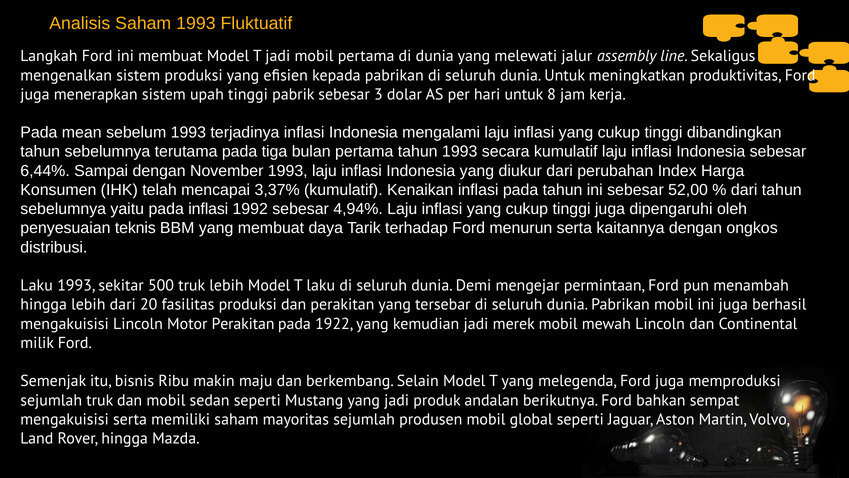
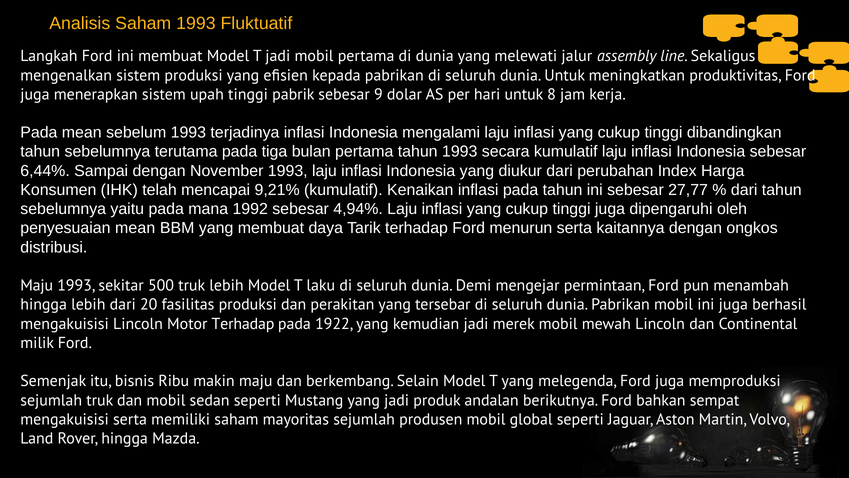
3: 3 -> 9 (378, 94)
3,37%: 3,37% -> 9,21% (277, 190)
52,00: 52,00 -> 27,77 (688, 190)
pada inﬂasi: inﬂasi -> mana (208, 209)
penyesuaian teknis: teknis -> mean (135, 228)
Laku: Laku -> Maju (37, 285)
Motor Perakitan: Perakitan -> Terhadap (243, 324)
